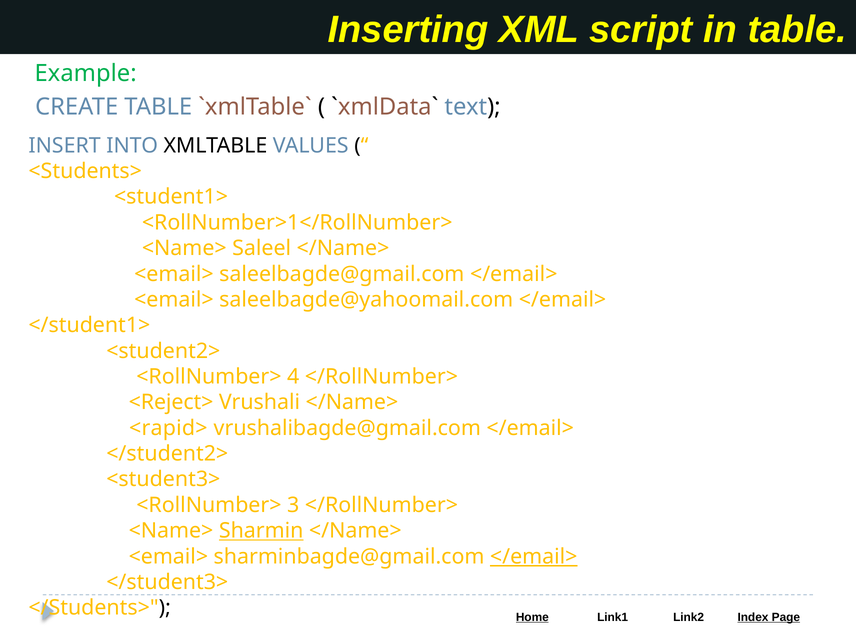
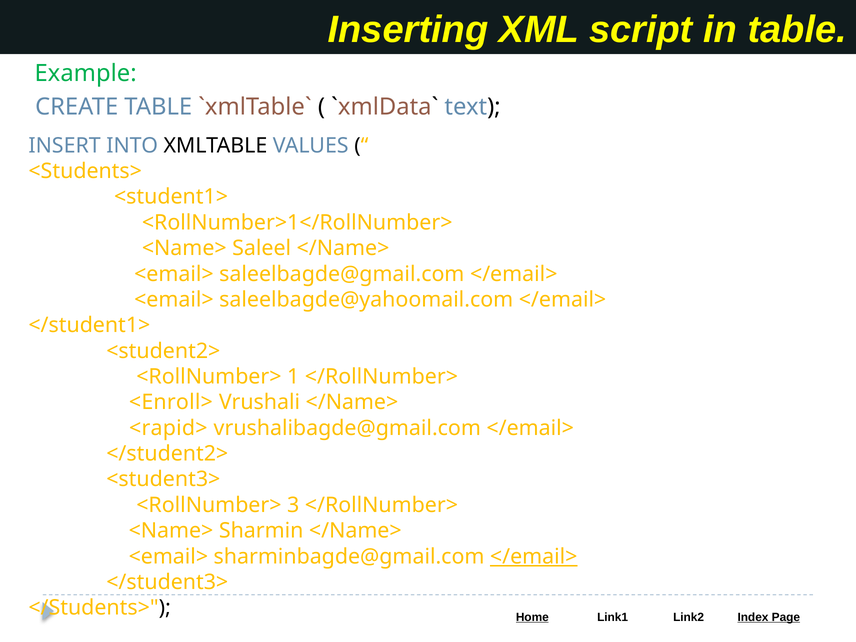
4: 4 -> 1 (293, 377)
<Reject>: <Reject> -> <Enroll> (171, 402)
Sharmin underline: present -> none (261, 531)
